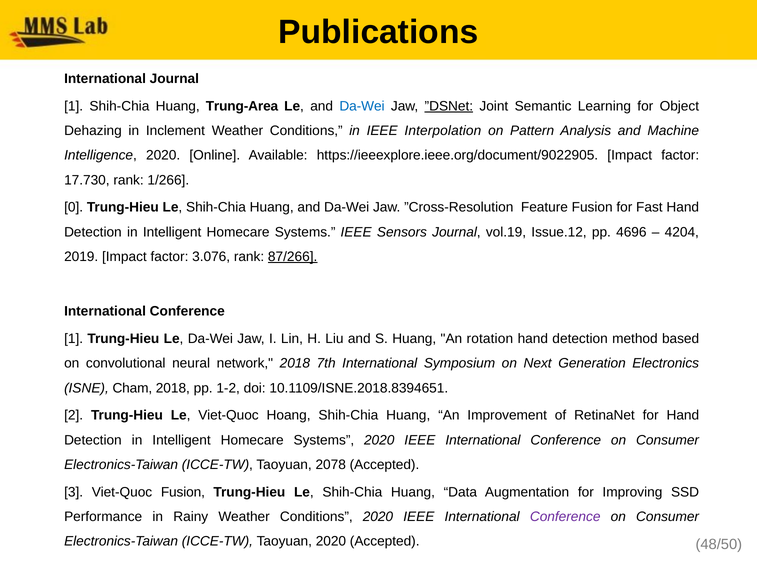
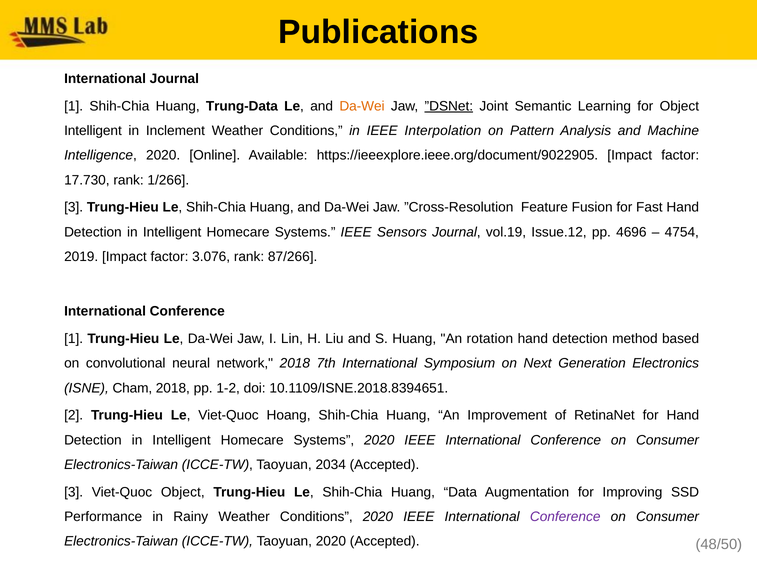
Trung-Area: Trung-Area -> Trung-Data (242, 106)
Da-Wei colour: blue -> orange (362, 106)
Dehazing: Dehazing -> Intelligent (93, 131)
0: 0 -> 3 (74, 207)
4204: 4204 -> 4754 (682, 232)
87/266 underline: present -> none (293, 257)
2078: 2078 -> 2034 (331, 464)
Viet-Quoc Fusion: Fusion -> Object (183, 492)
